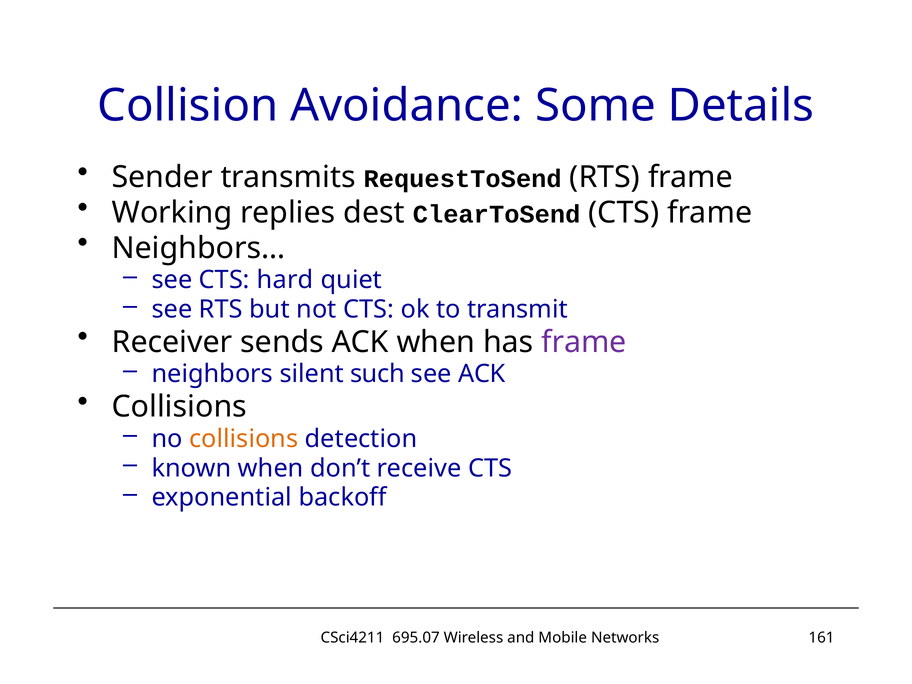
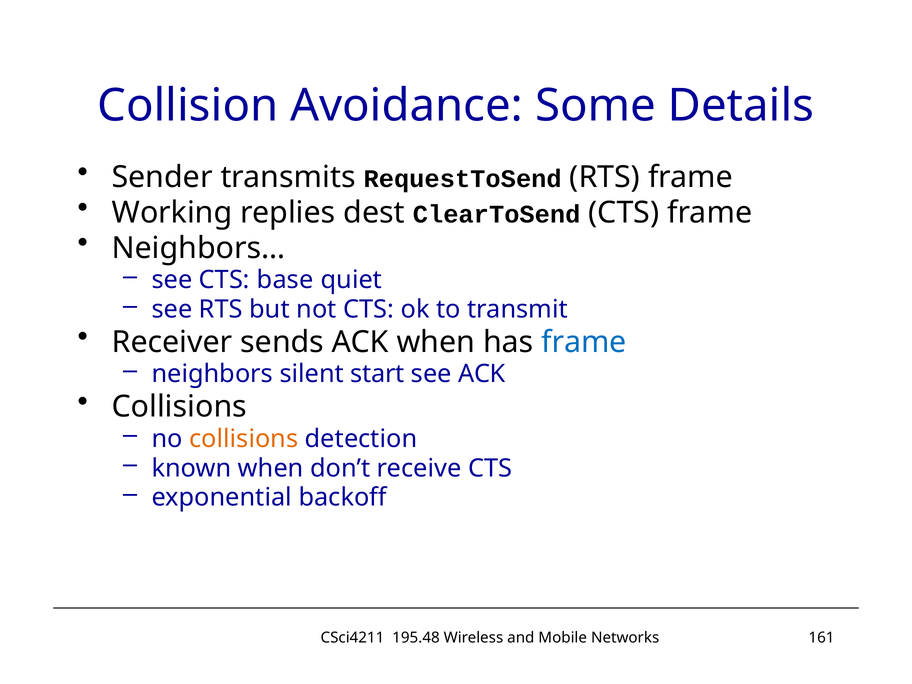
hard: hard -> base (285, 280)
frame colour: purple -> blue (584, 342)
such: such -> start (378, 374)
695.07: 695.07 -> 195.48 (416, 638)
